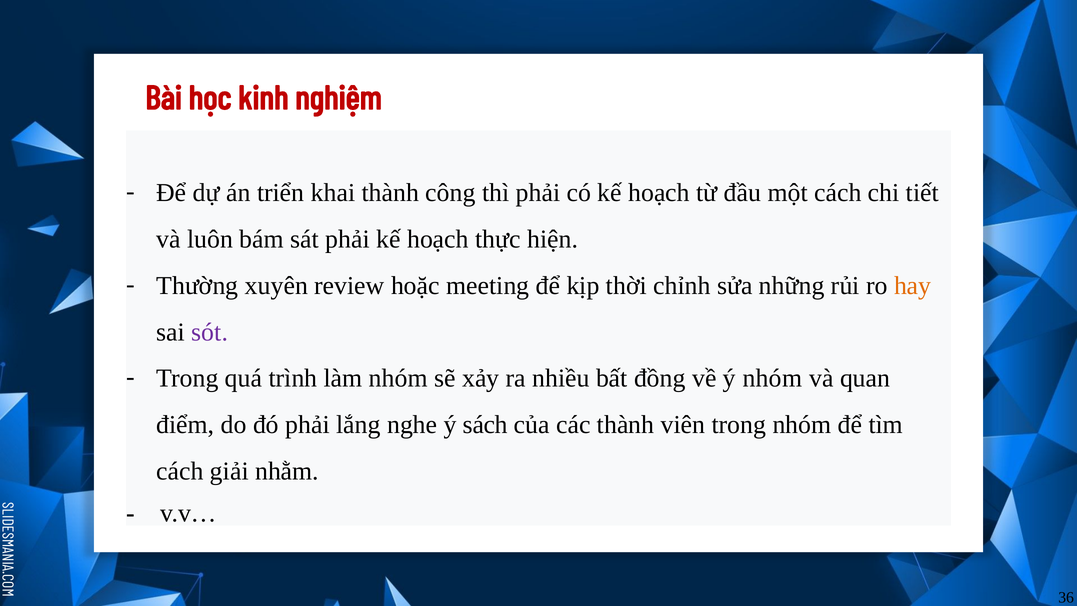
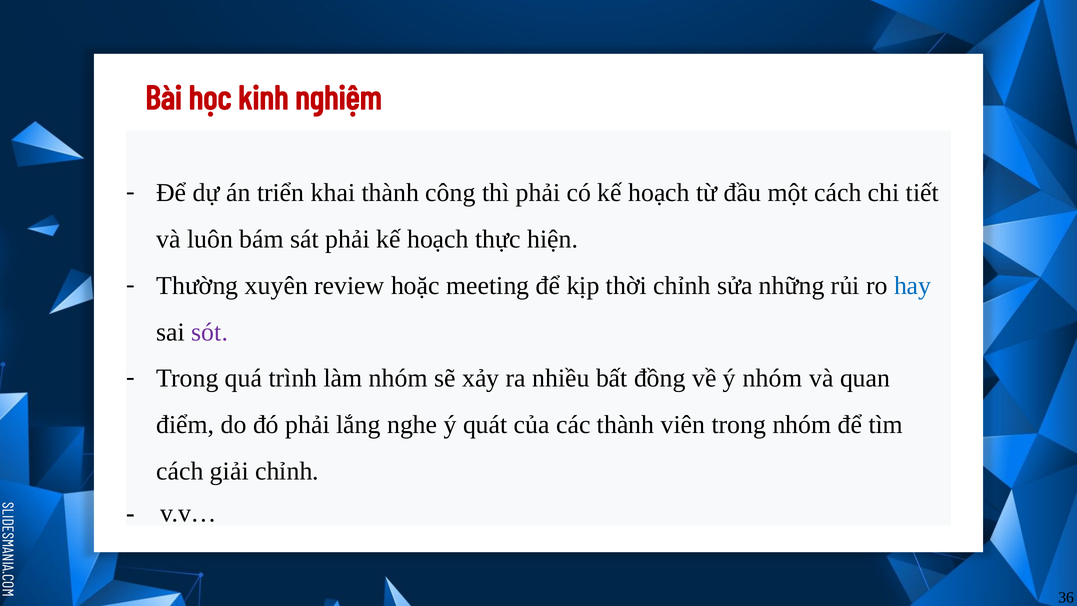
hay colour: orange -> blue (913, 286)
sách: sách -> quát (485, 425)
giải nhằm: nhằm -> chỉnh (287, 471)
